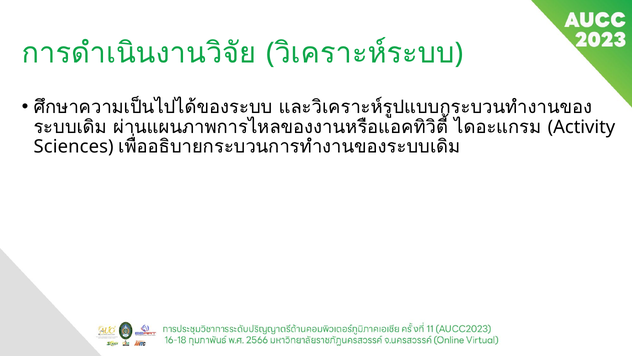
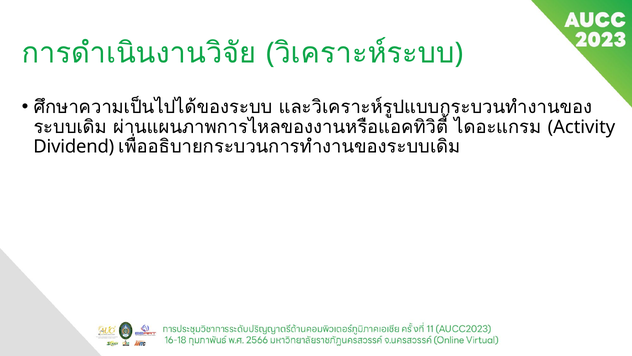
Sciences: Sciences -> Dividend (74, 147)
